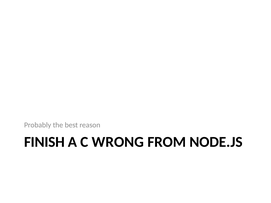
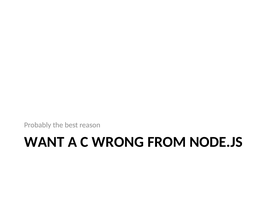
FINISH: FINISH -> WANT (44, 142)
